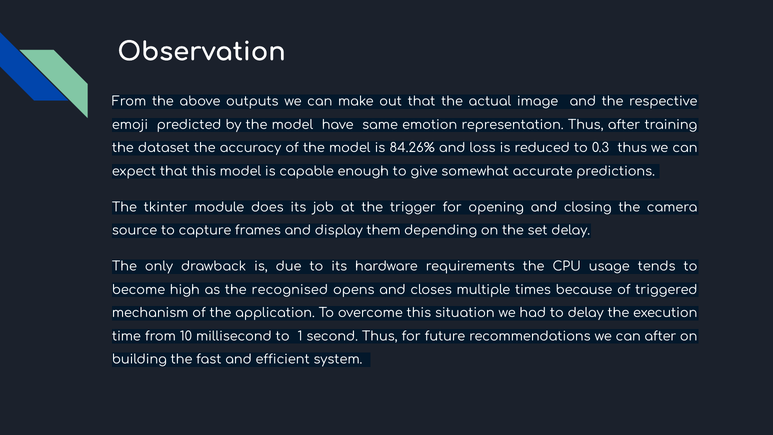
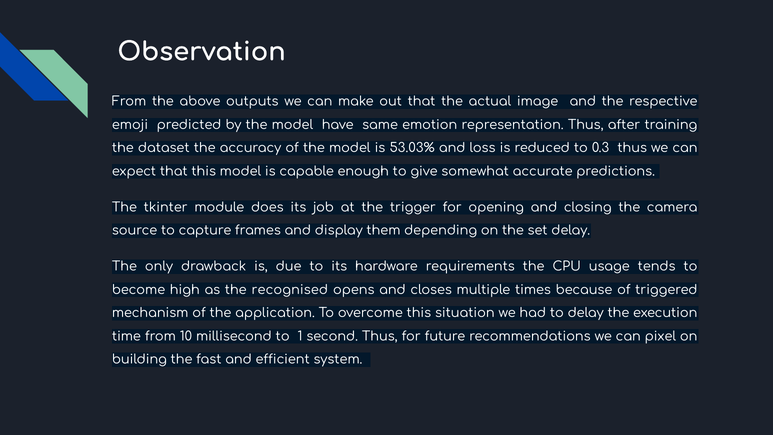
84.26%: 84.26% -> 53.03% (412, 148)
can after: after -> pixel (660, 336)
